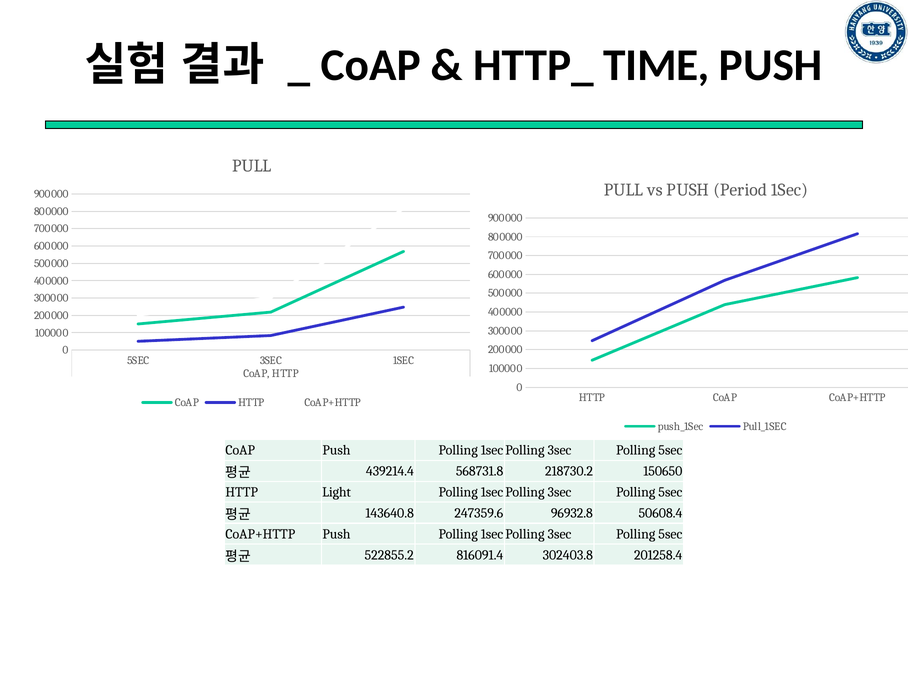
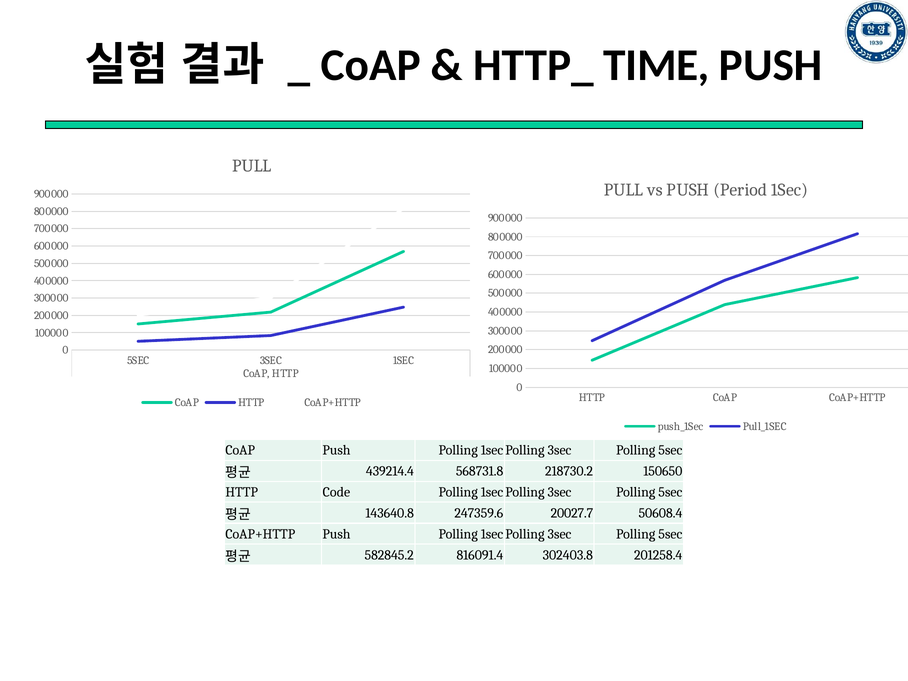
Light: Light -> Code (336, 492)
96932.8: 96932.8 -> 20027.7 (572, 513)
522855.2: 522855.2 -> 582845.2 (389, 555)
